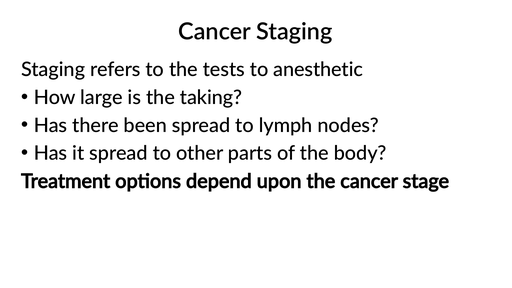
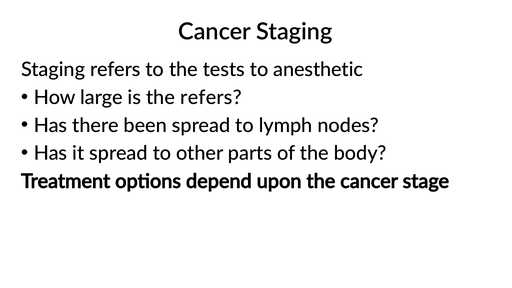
the taking: taking -> refers (211, 98)
